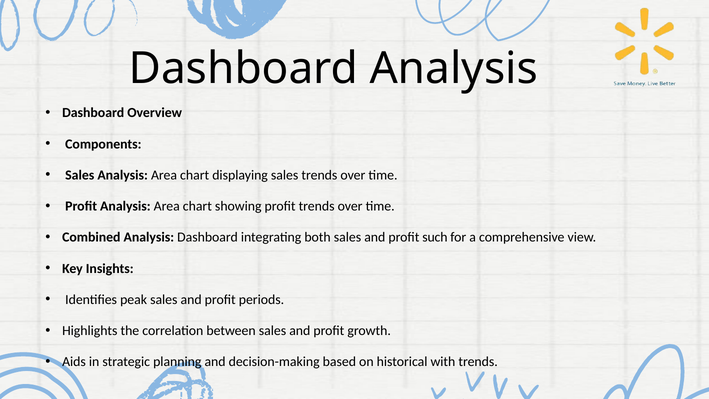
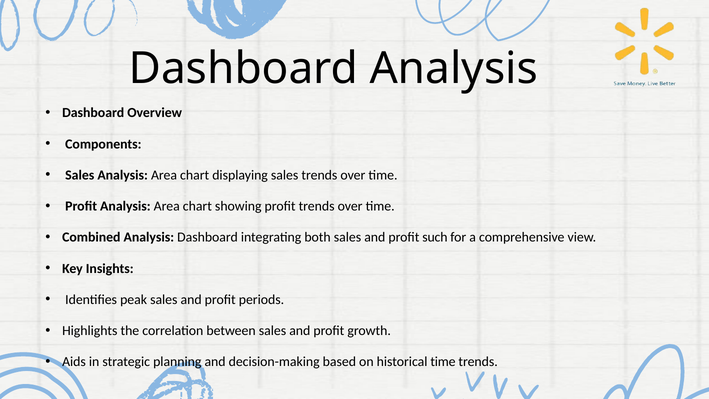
historical with: with -> time (443, 362)
